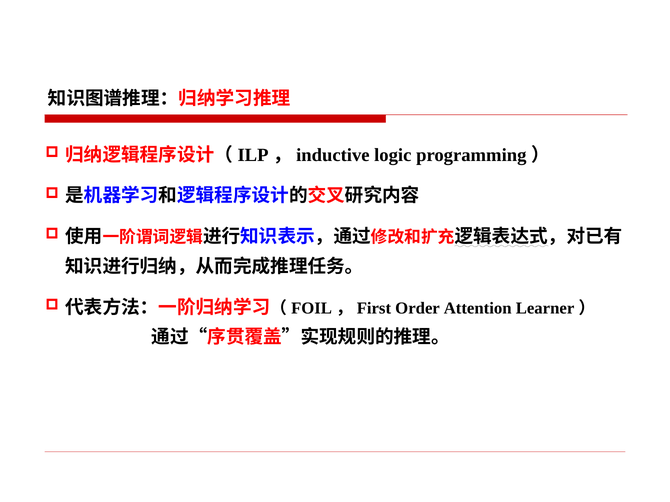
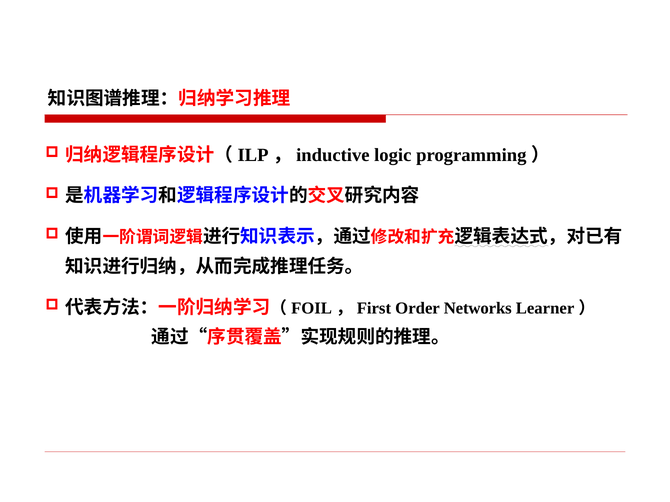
Attention: Attention -> Networks (478, 308)
